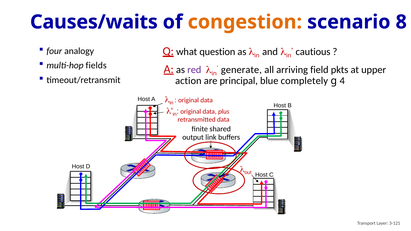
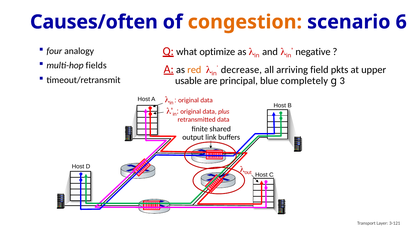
Causes/waits: Causes/waits -> Causes/often (94, 22)
8: 8 -> 6 (401, 22)
question: question -> optimize (217, 52)
cautious: cautious -> negative (313, 52)
red colour: purple -> orange (194, 70)
generate: generate -> decrease (241, 70)
action: action -> usable (188, 81)
4: 4 -> 3 (342, 81)
